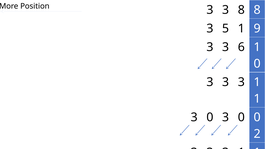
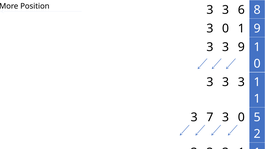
3 8: 8 -> 6 (241, 10)
5: 5 -> 0 (226, 29)
3 6: 6 -> 9 (241, 47)
0: 0 -> 7 (210, 117)
0 0: 0 -> 5 (257, 117)
